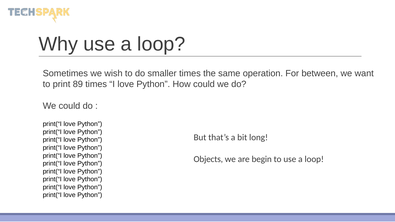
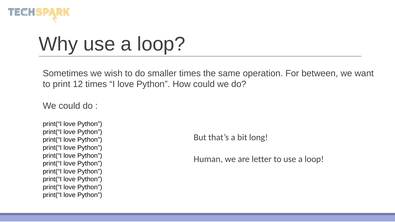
89: 89 -> 12 (78, 84)
Objects: Objects -> Human (208, 159)
begin: begin -> letter (262, 159)
